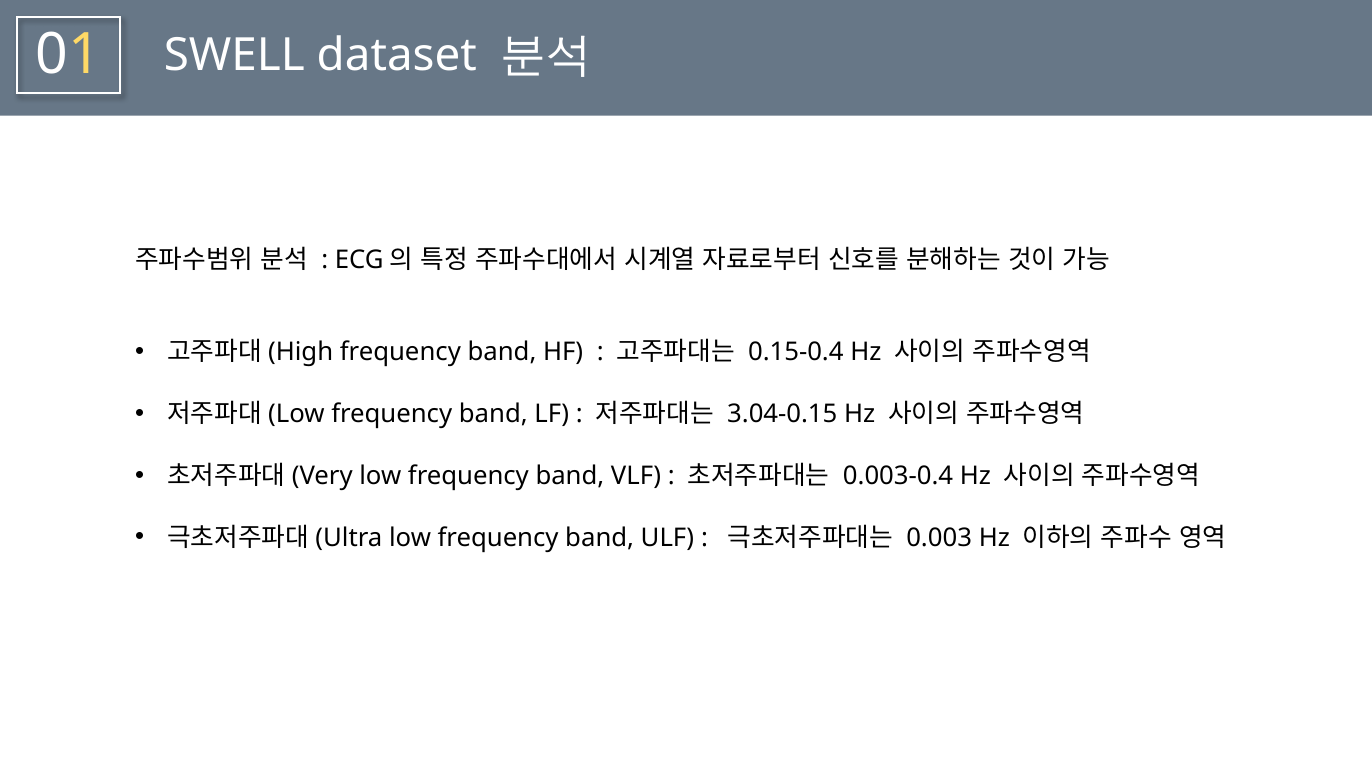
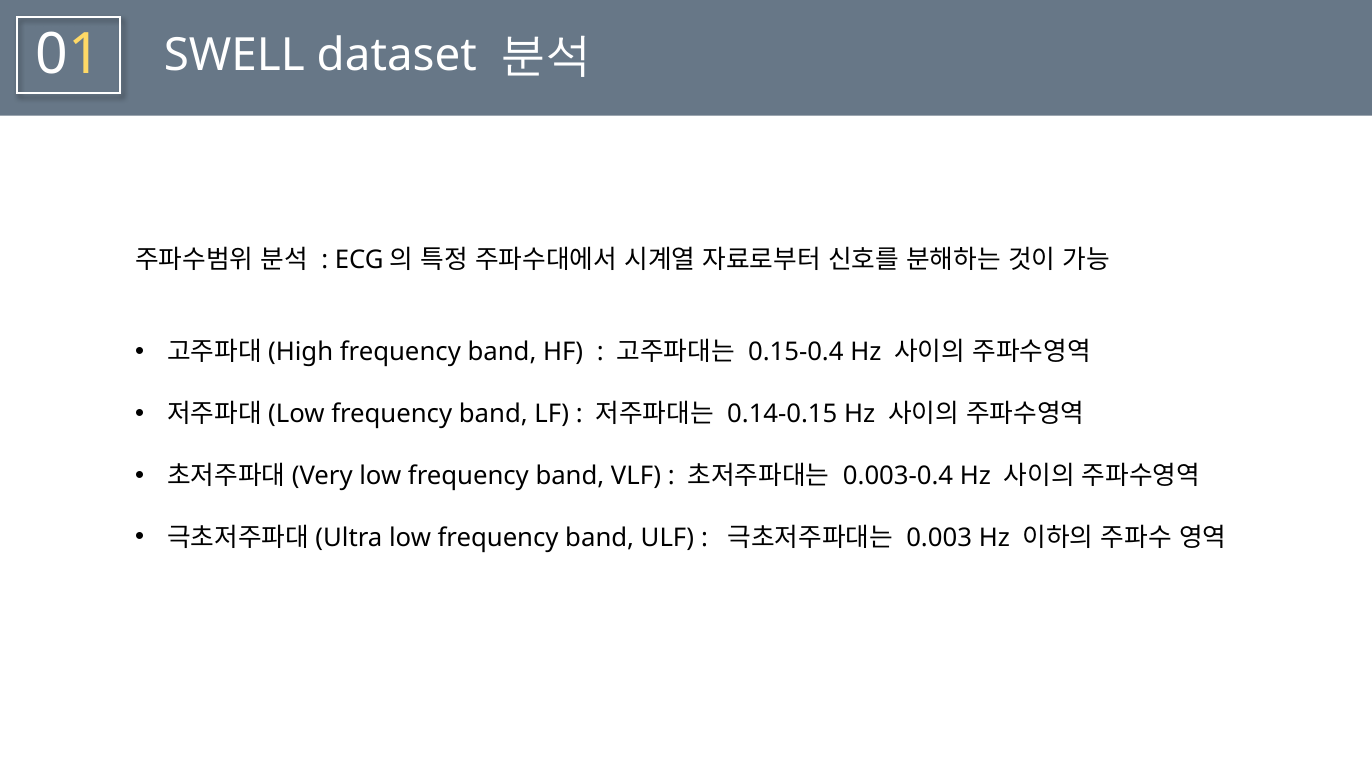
3.04-0.15: 3.04-0.15 -> 0.14-0.15 (782, 414)
